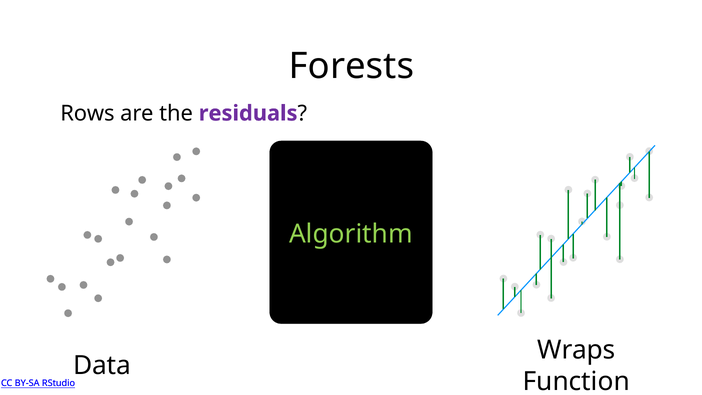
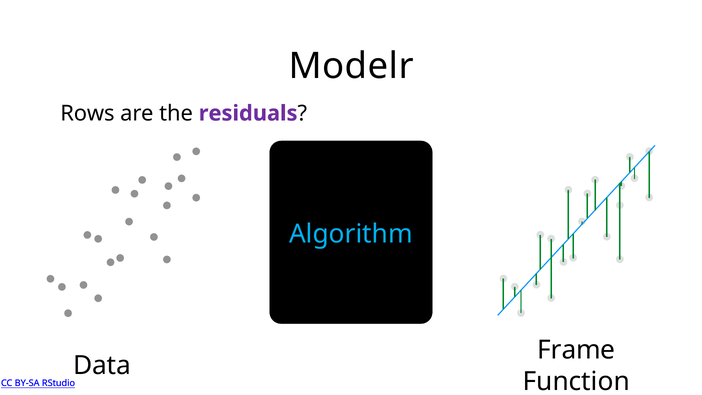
Forests: Forests -> Modelr (351, 66)
Algorithm colour: light green -> light blue (351, 234)
Wraps: Wraps -> Frame (576, 350)
